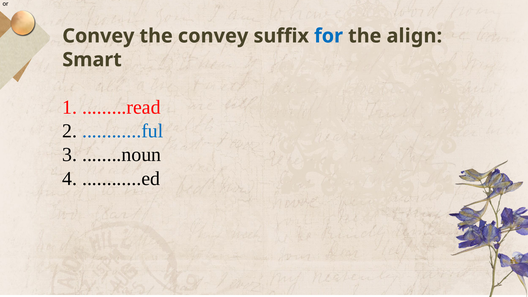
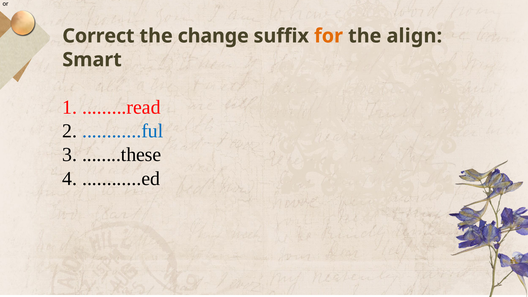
Convey: Convey -> Correct (98, 36)
the convey: convey -> change (213, 36)
for colour: blue -> orange (329, 36)
........noun: ........noun -> ........these (122, 155)
